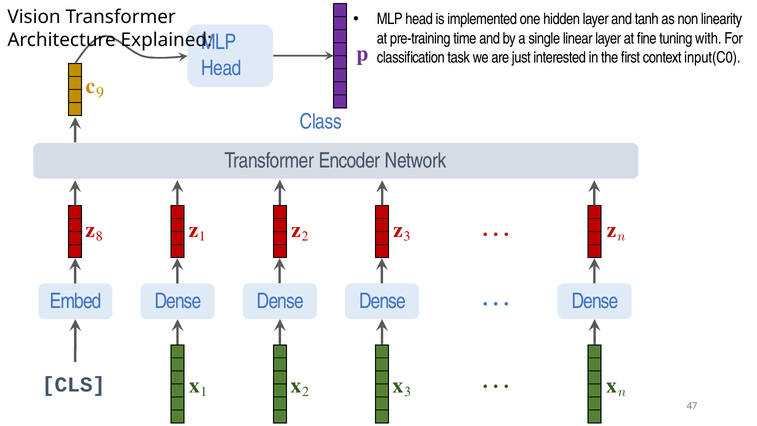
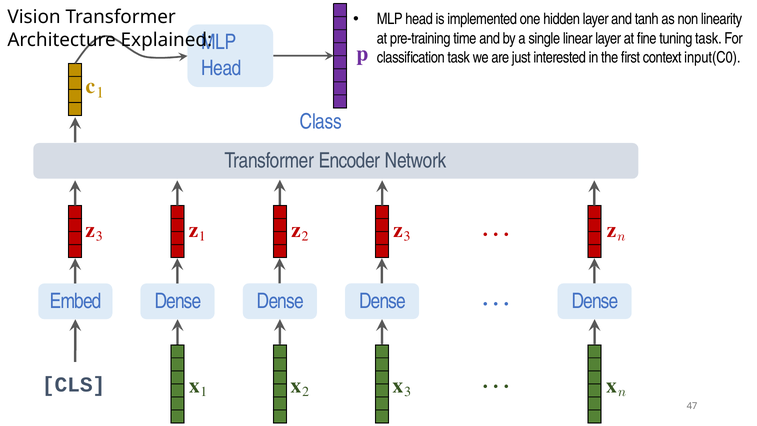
tuning with: with -> task (708, 38)
𝐜 9: 9 -> 1 (100, 93)
8: 8 -> 3 (99, 236)
